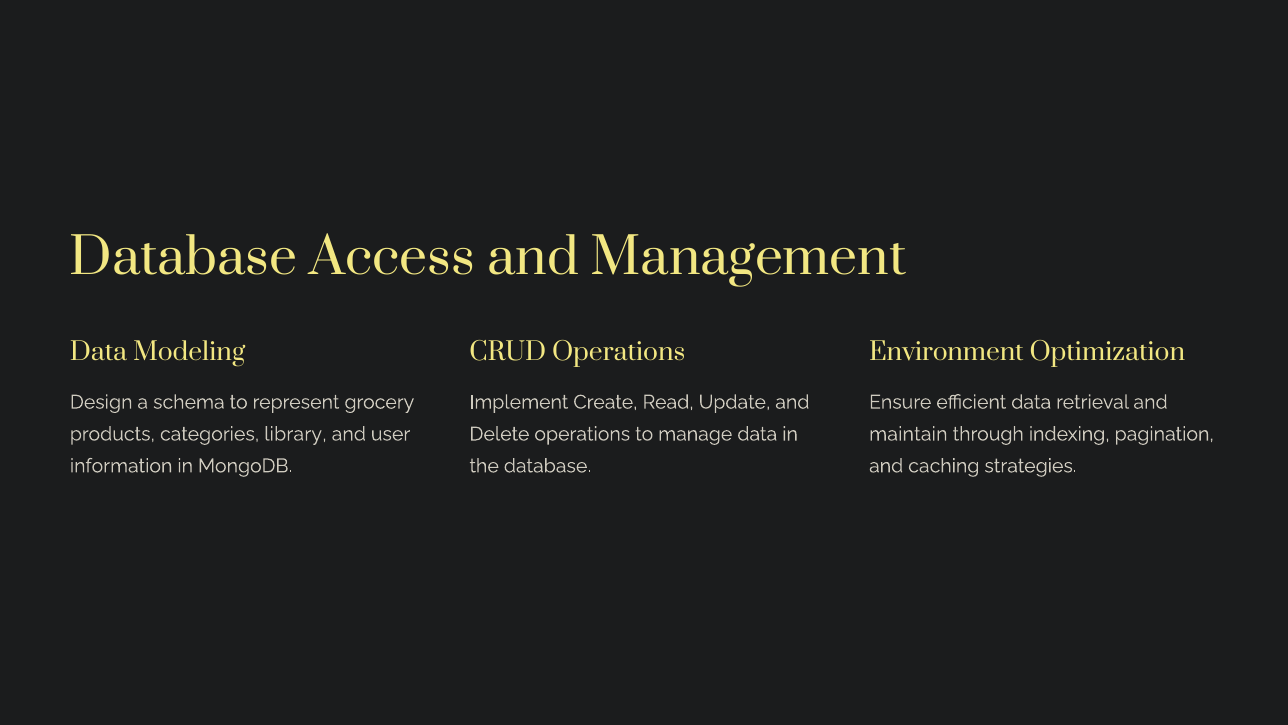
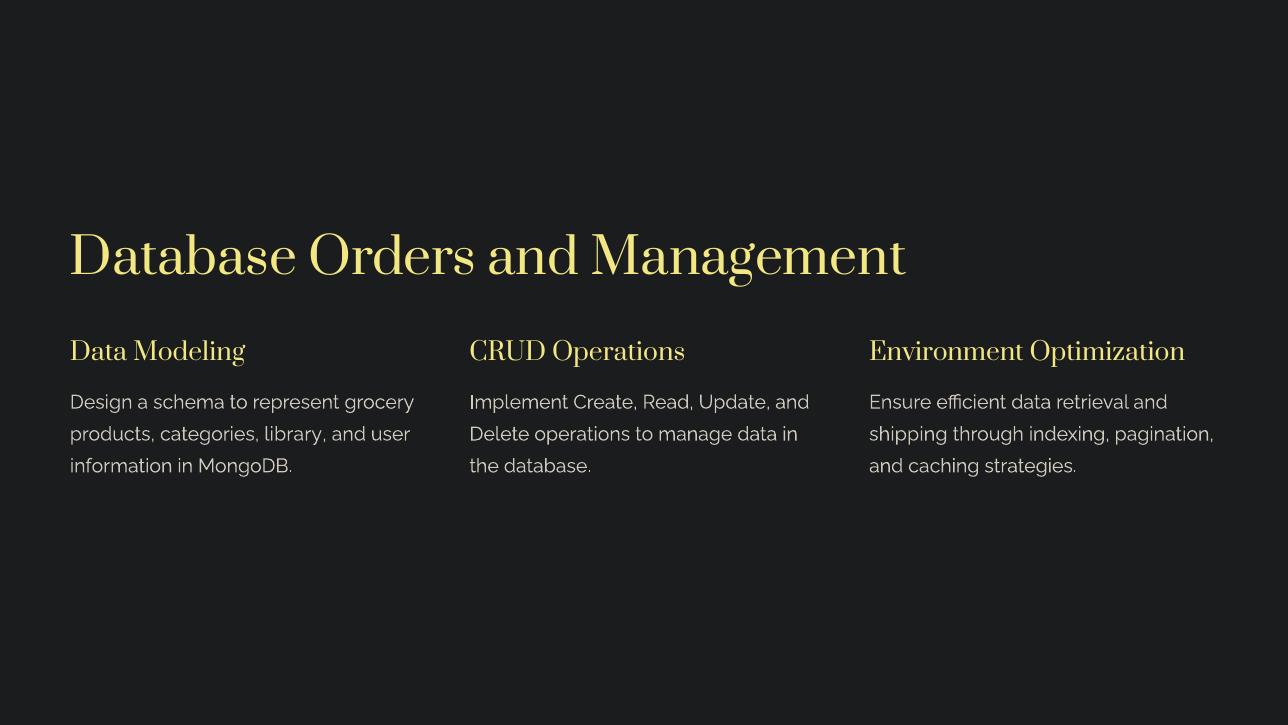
Access: Access -> Orders (393, 258)
maintain: maintain -> shipping (908, 434)
